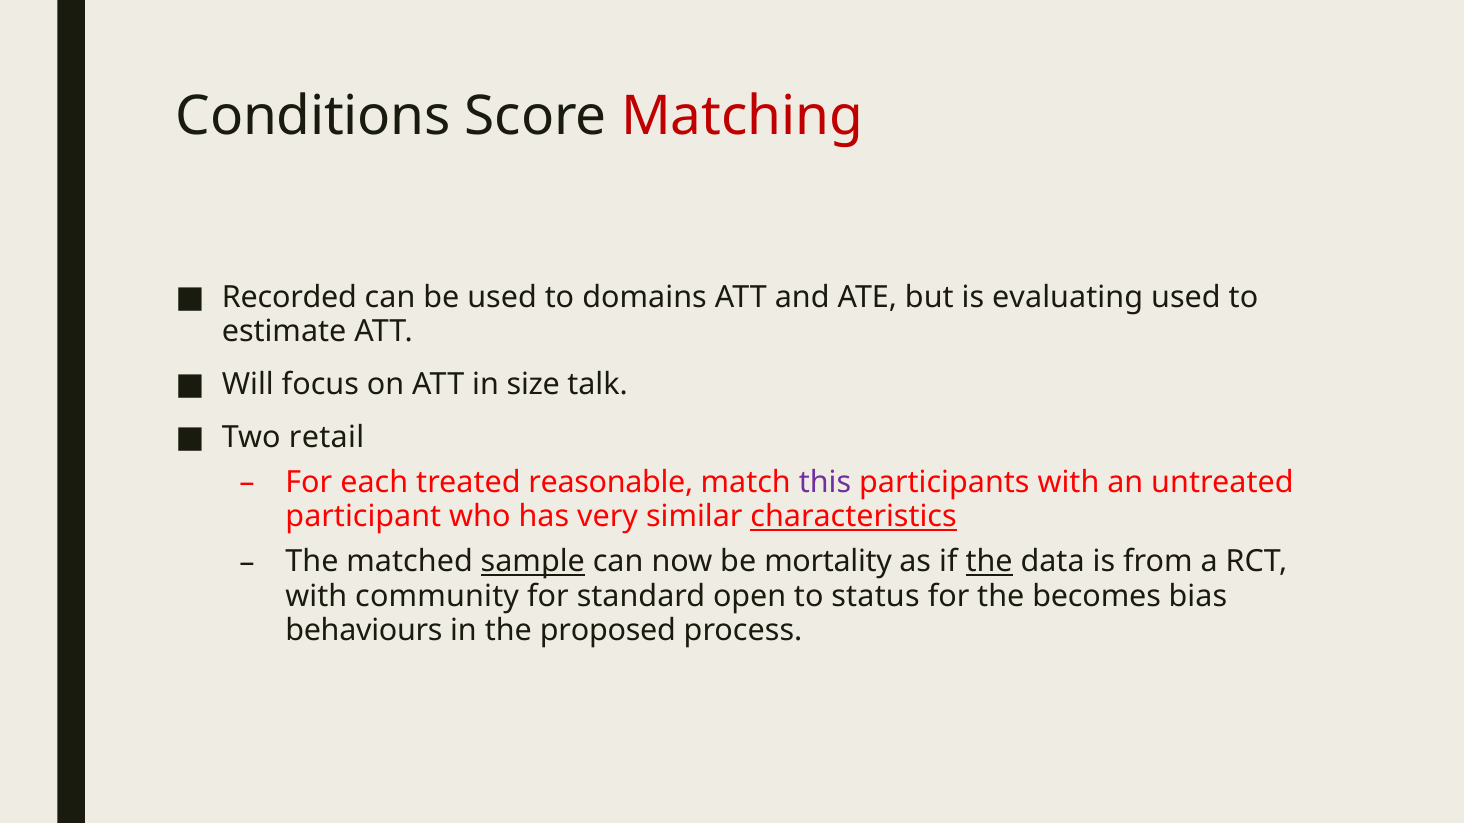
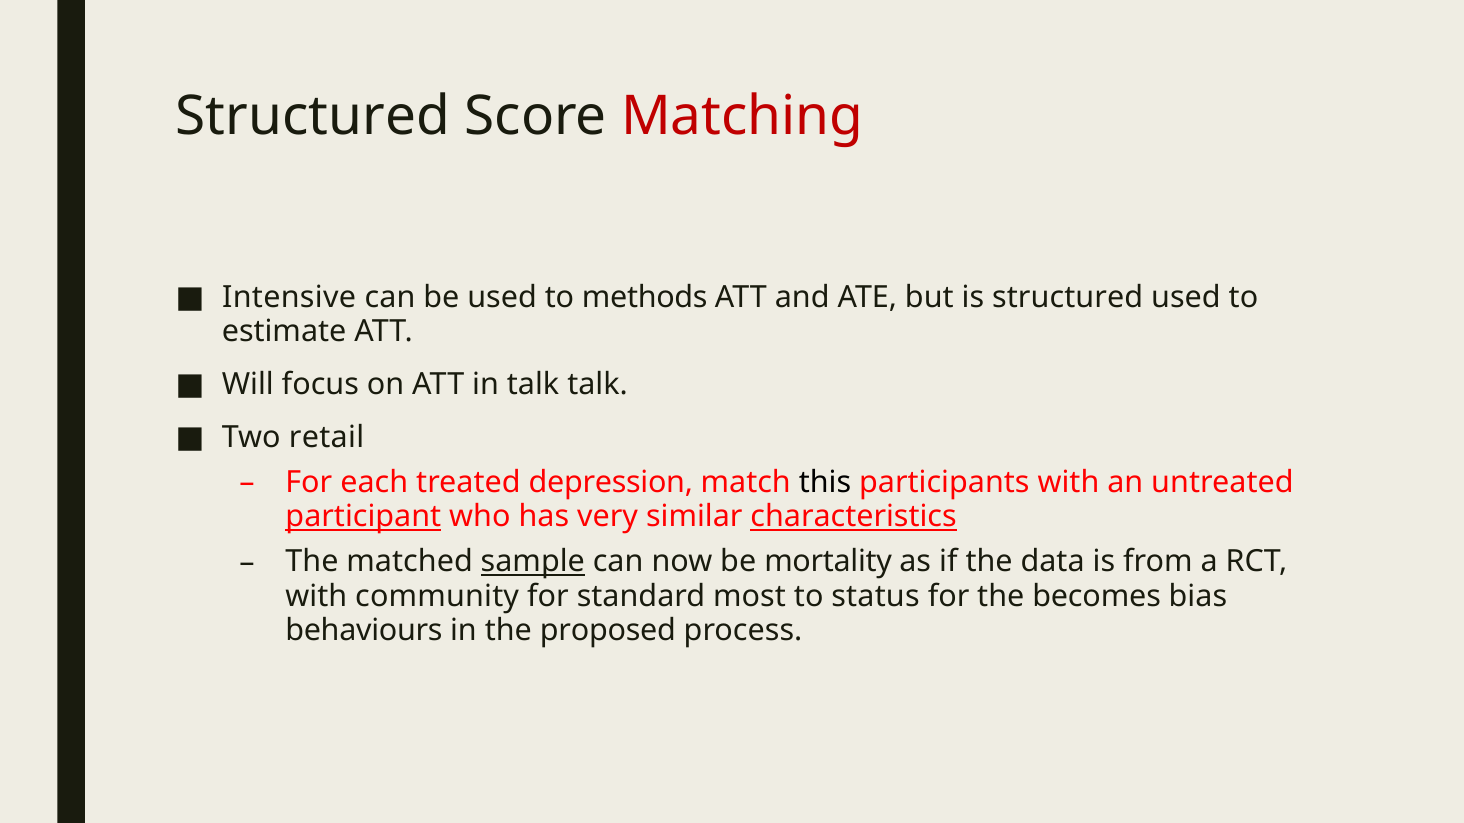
Conditions: Conditions -> Structured (313, 117)
Recorded: Recorded -> Intensive (289, 297)
domains: domains -> methods (645, 297)
is evaluating: evaluating -> structured (1068, 297)
in size: size -> talk (533, 385)
reasonable: reasonable -> depression (611, 483)
this colour: purple -> black (825, 483)
participant underline: none -> present (363, 517)
the underline: present -> none (989, 562)
open: open -> most (750, 597)
